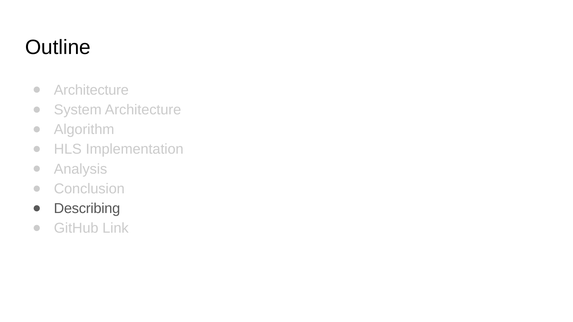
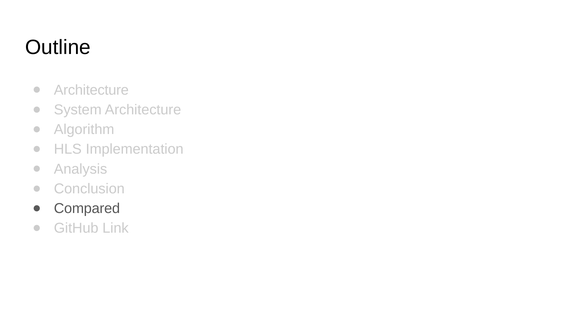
Describing: Describing -> Compared (87, 209)
